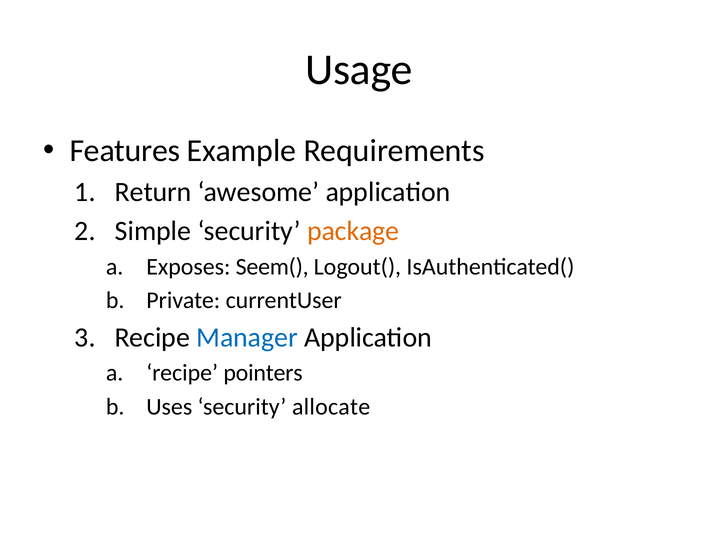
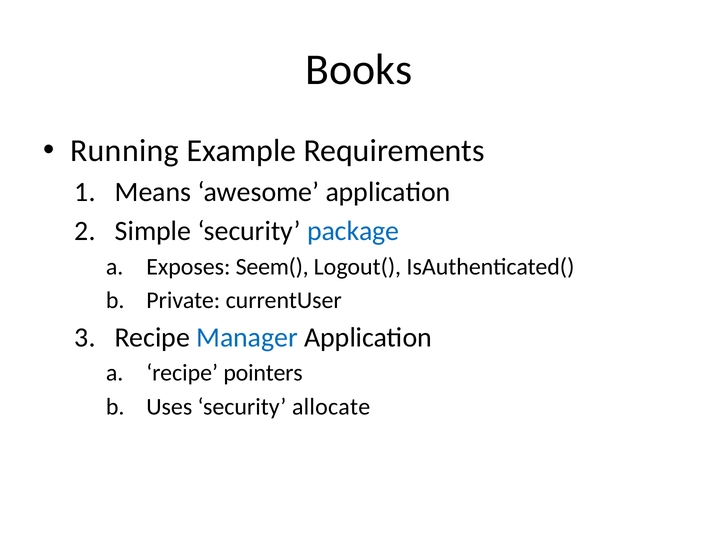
Usage: Usage -> Books (359, 70)
Features: Features -> Running (125, 151)
Return: Return -> Means (153, 192)
package colour: orange -> blue (353, 231)
